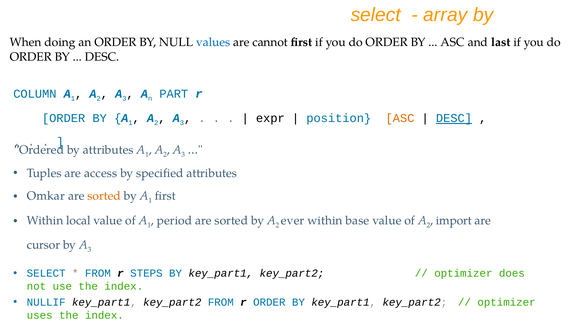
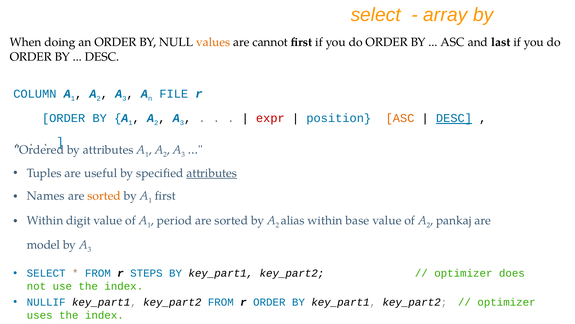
values colour: blue -> orange (213, 42)
PART: PART -> FILE (174, 94)
expr colour: black -> red (270, 118)
access: access -> useful (101, 173)
attributes underline: none -> present (212, 173)
Omkar: Omkar -> Names (46, 196)
local: local -> digit (78, 220)
ever: ever -> alias (293, 220)
import: import -> pankaj (454, 220)
cursor: cursor -> model (43, 245)
